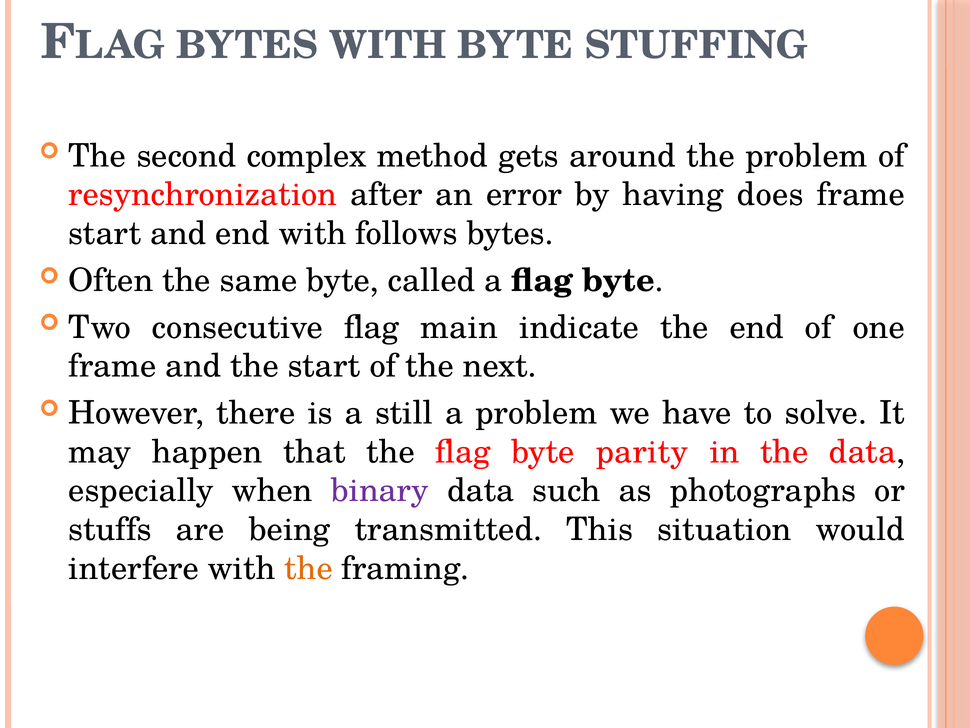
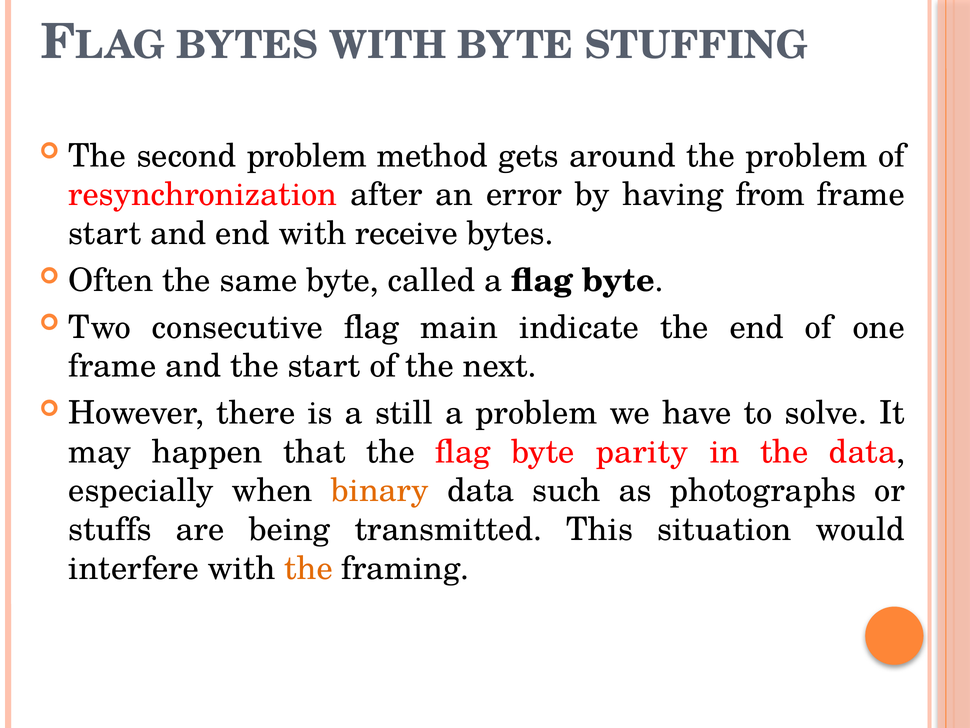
second complex: complex -> problem (307, 156)
does: does -> from (770, 195)
follows: follows -> receive (407, 233)
binary colour: purple -> orange (380, 490)
